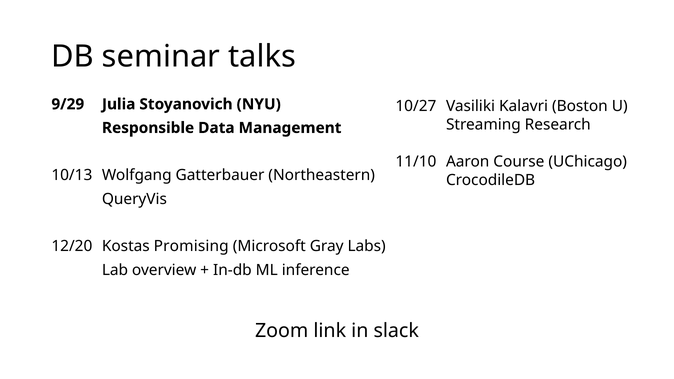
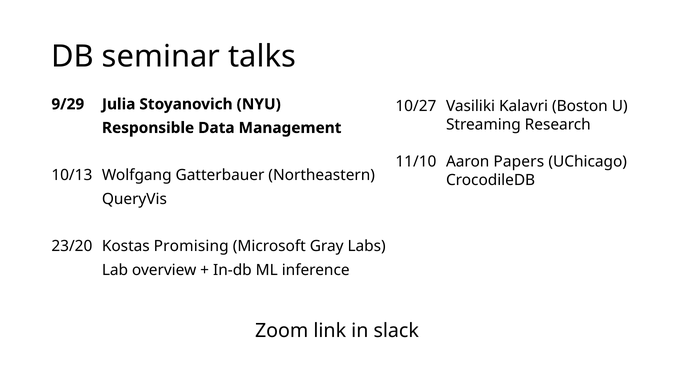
Course: Course -> Papers (519, 162)
12/20: 12/20 -> 23/20 (72, 246)
